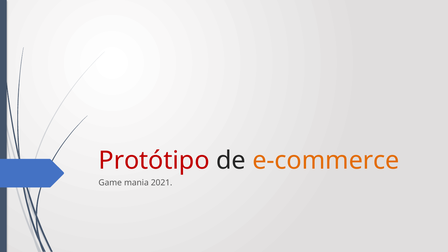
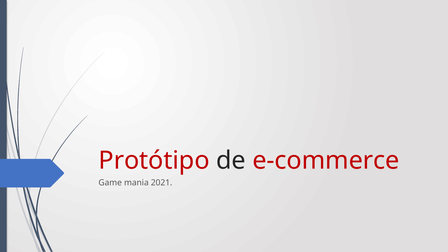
e-commerce colour: orange -> red (326, 161)
